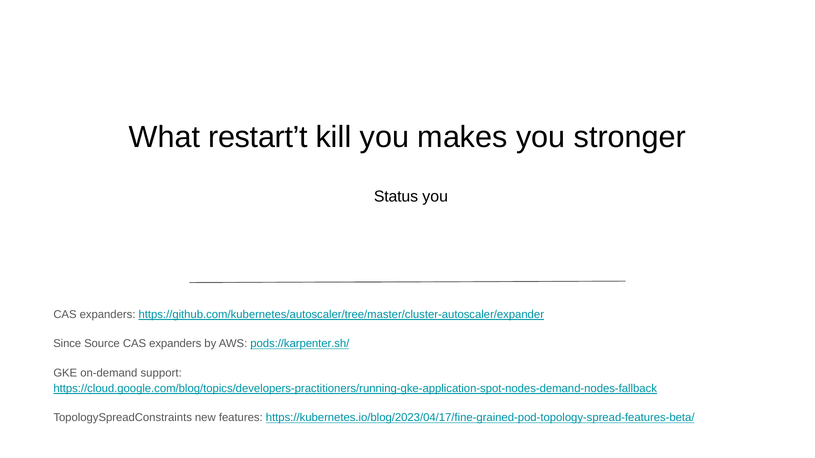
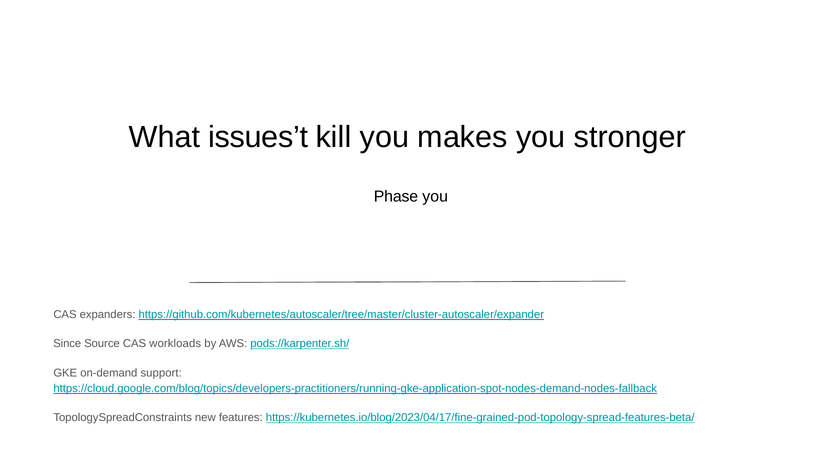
restart’t: restart’t -> issues’t (258, 137)
Status: Status -> Phase (396, 197)
Source CAS expanders: expanders -> workloads (175, 344)
